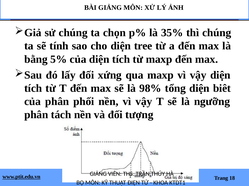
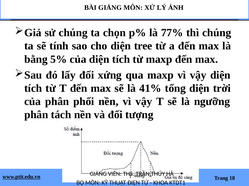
35%: 35% -> 77% (172, 33)
98%: 98% -> 41% (150, 89)
biêt: biêt -> trời (222, 89)
